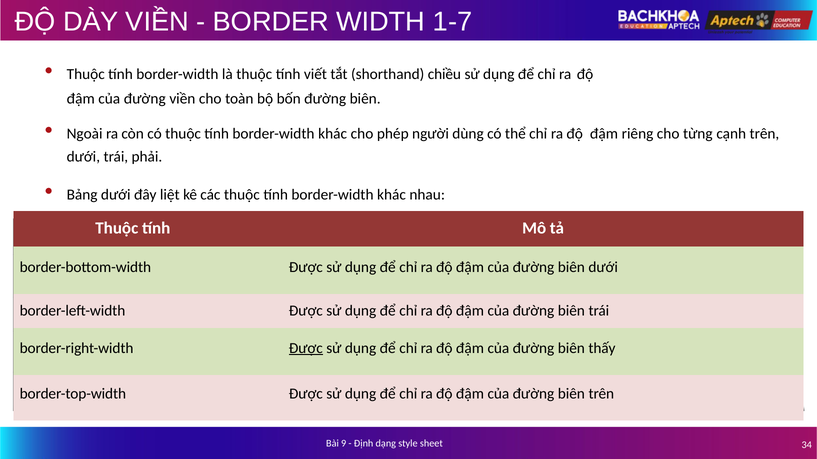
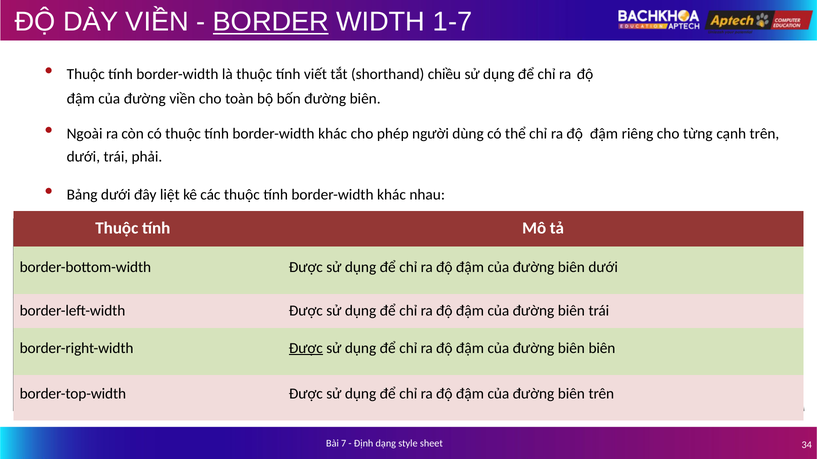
BORDER underline: none -> present (271, 22)
biên thấy: thấy -> biên (602, 348)
9: 9 -> 7 (344, 444)
